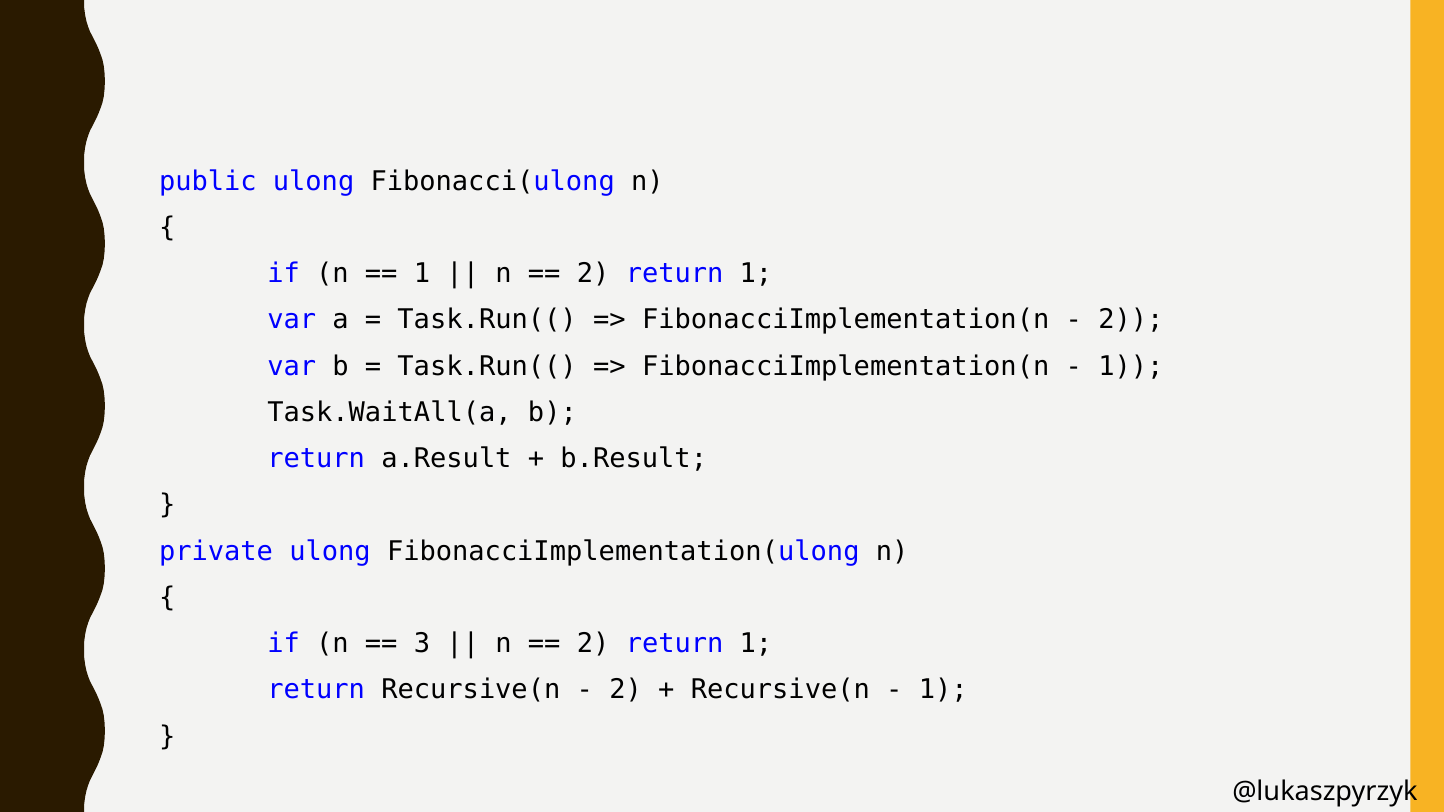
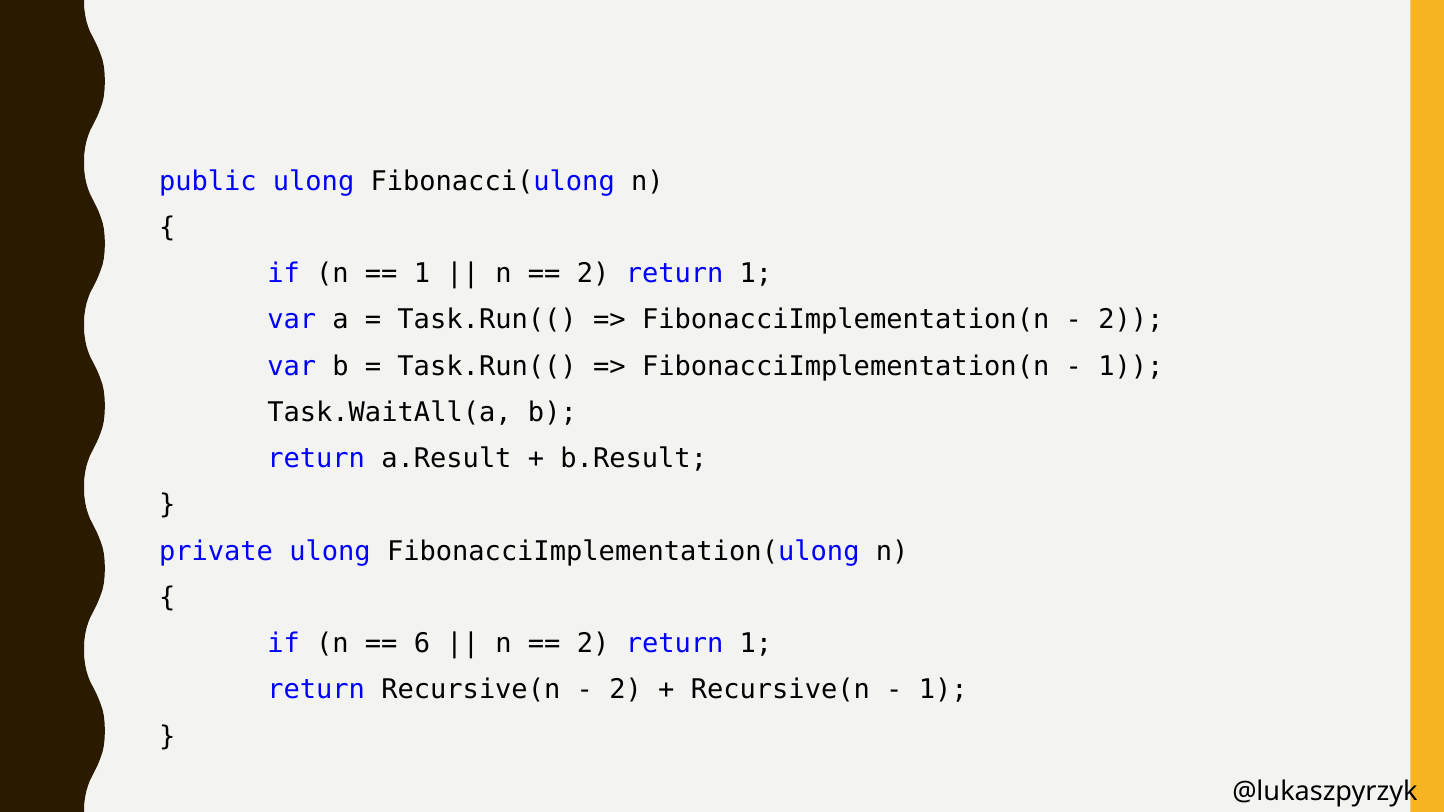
3: 3 -> 6 (422, 644)
